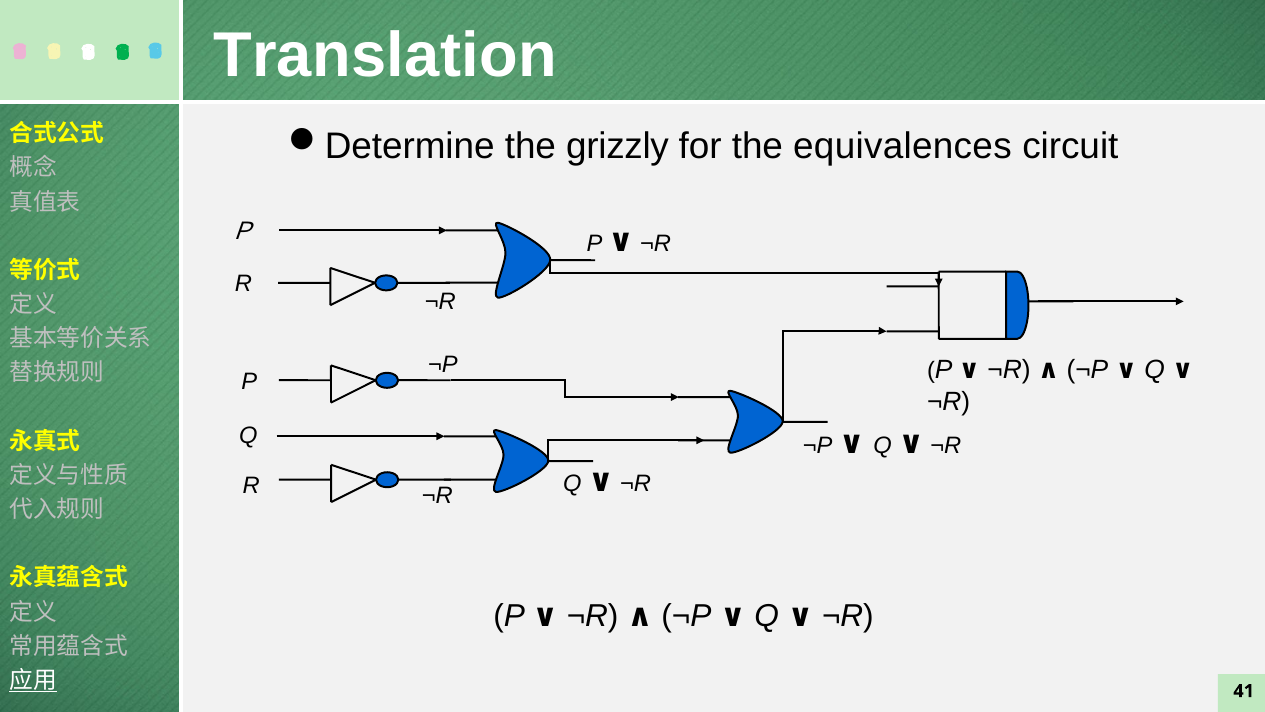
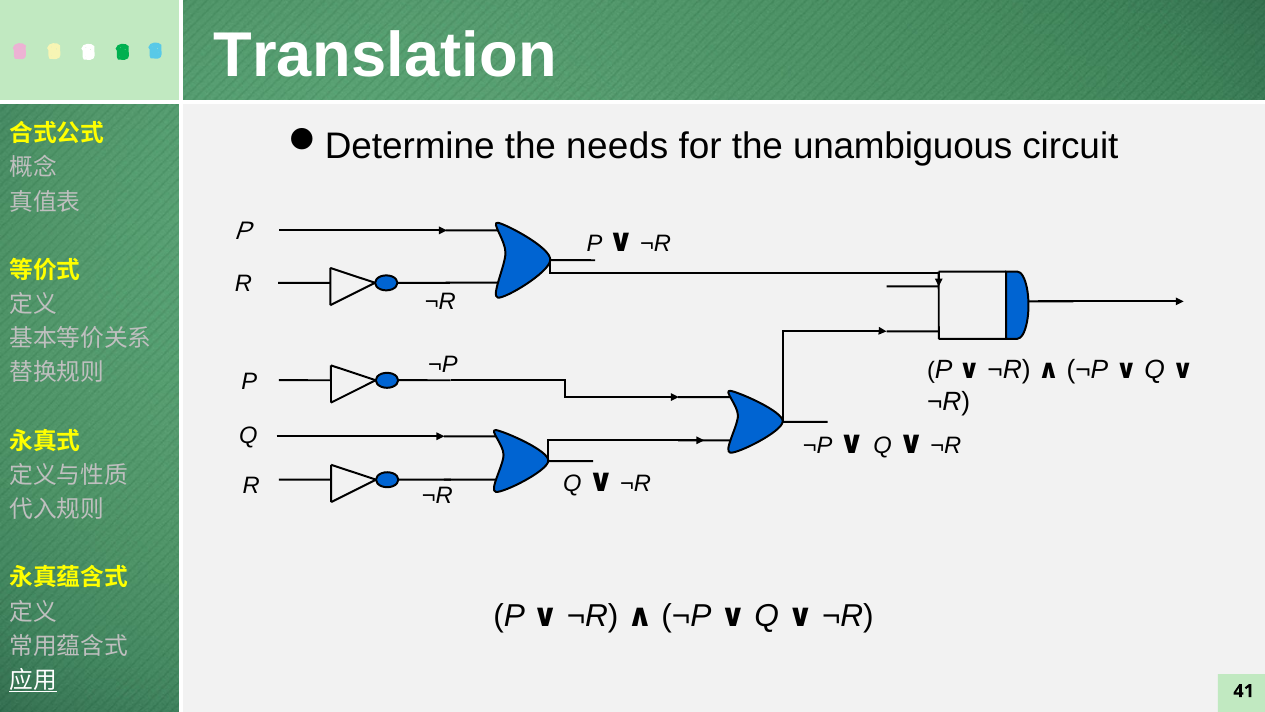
grizzly: grizzly -> needs (617, 146)
equivalences: equivalences -> unambiguous (903, 146)
